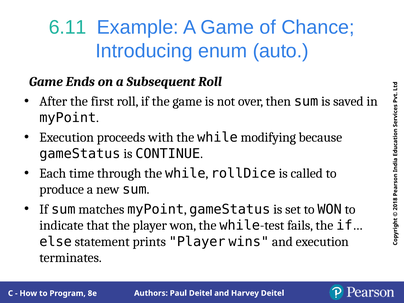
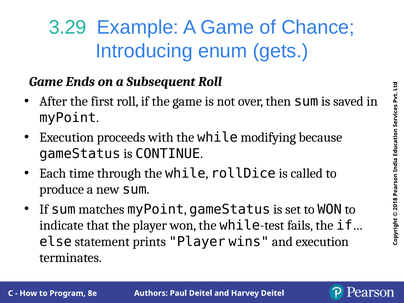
6.11: 6.11 -> 3.29 (68, 27)
auto: auto -> gets (281, 51)
